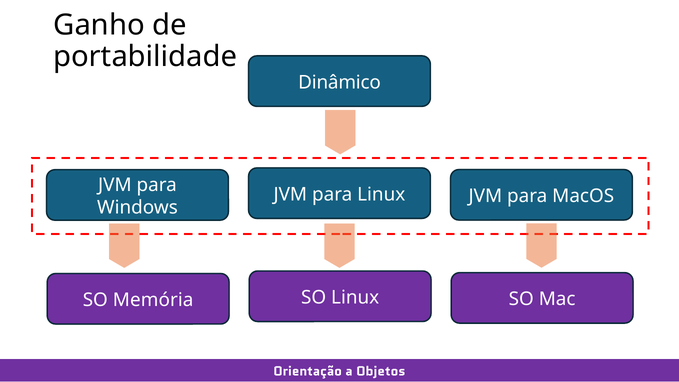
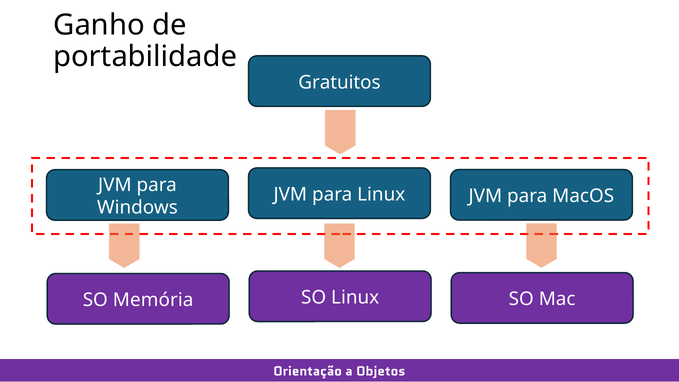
Dinâmico: Dinâmico -> Gratuitos (339, 82)
